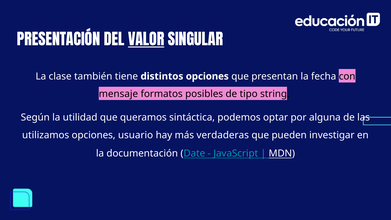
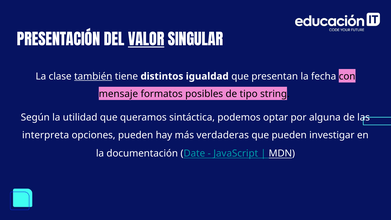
también underline: none -> present (93, 76)
distintos opciones: opciones -> igualdad (207, 76)
utilizamos: utilizamos -> interpreta (46, 135)
opciones usuario: usuario -> pueden (136, 135)
